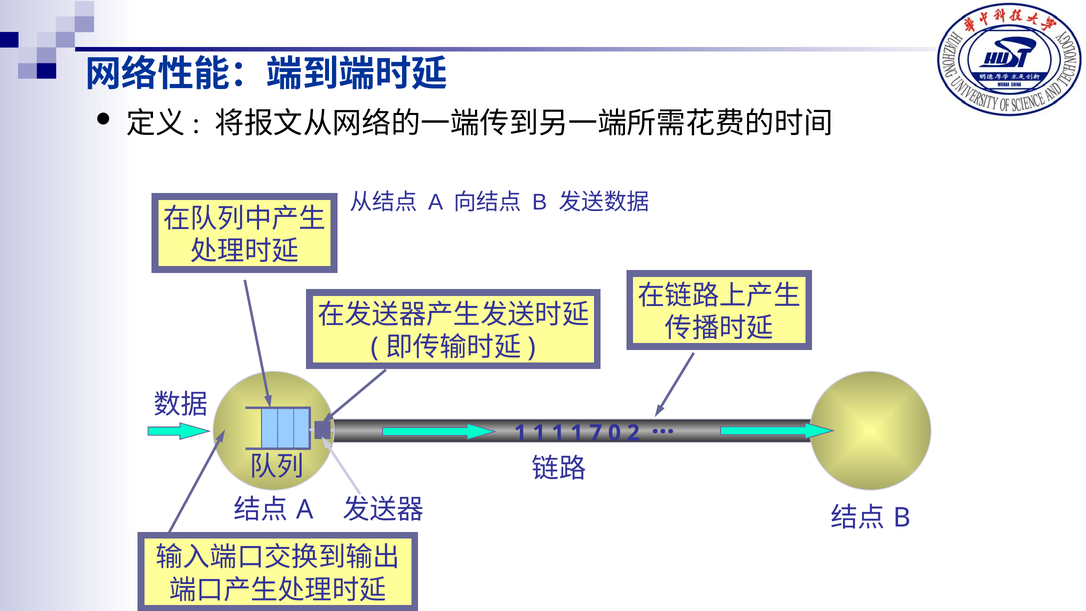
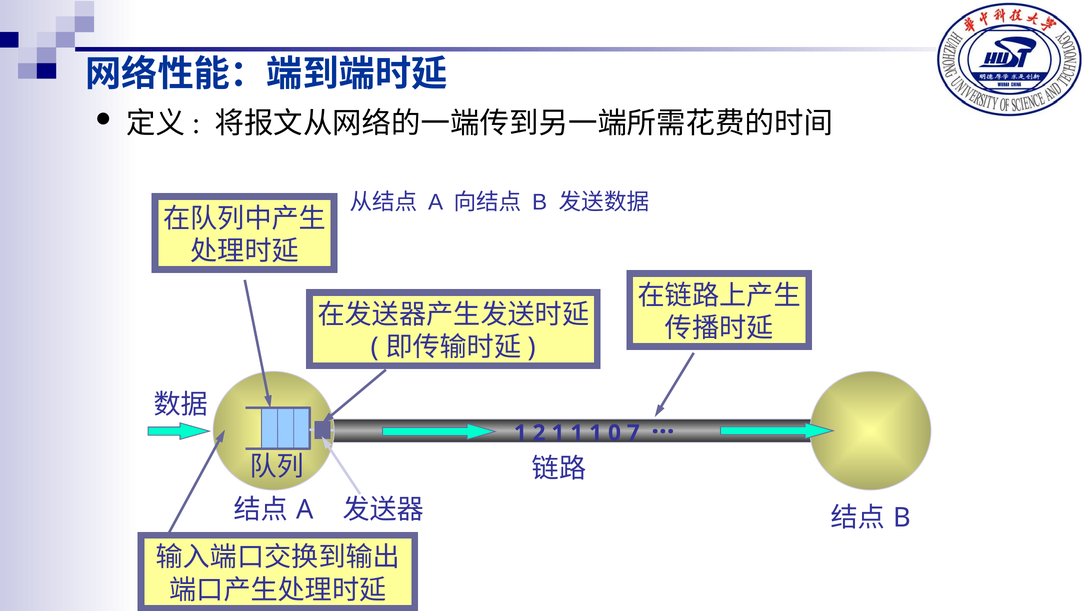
1: 1 -> 2 (539, 433)
1 1 7: 7 -> 1 (596, 433)
2: 2 -> 7 (633, 433)
